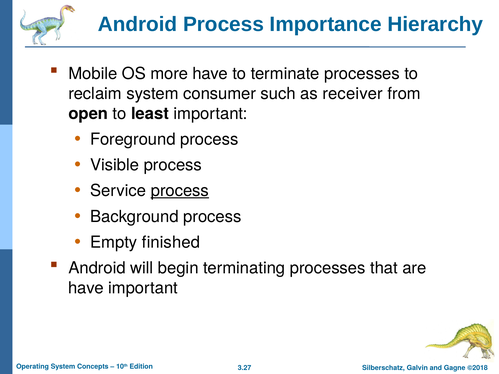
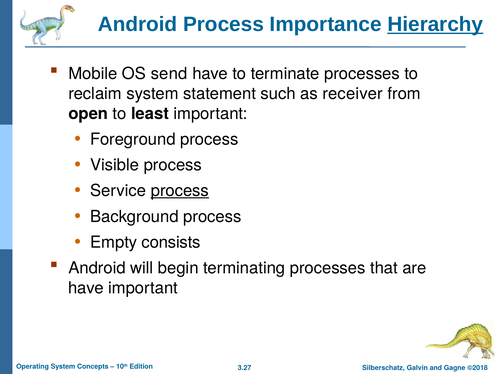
Hierarchy underline: none -> present (435, 24)
more: more -> send (169, 74)
consumer: consumer -> statement (220, 94)
finished: finished -> consists (171, 243)
